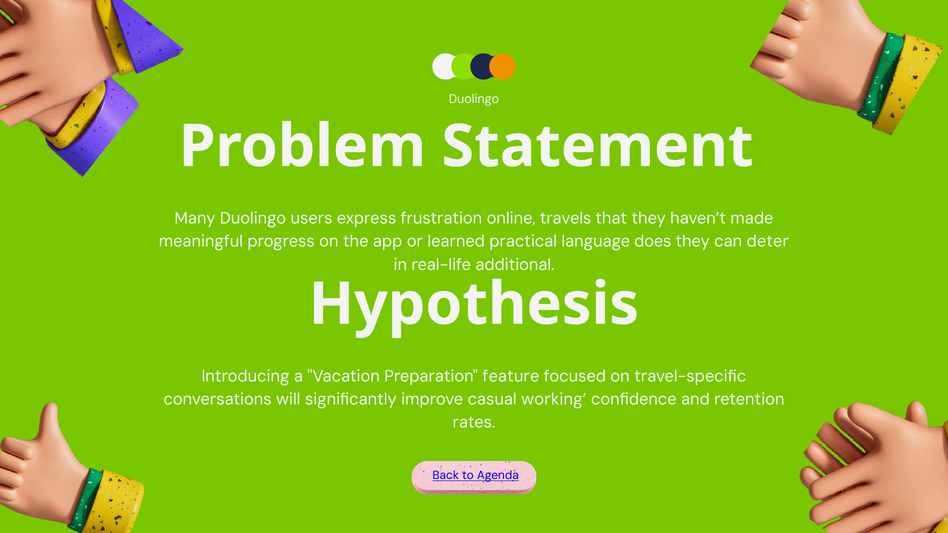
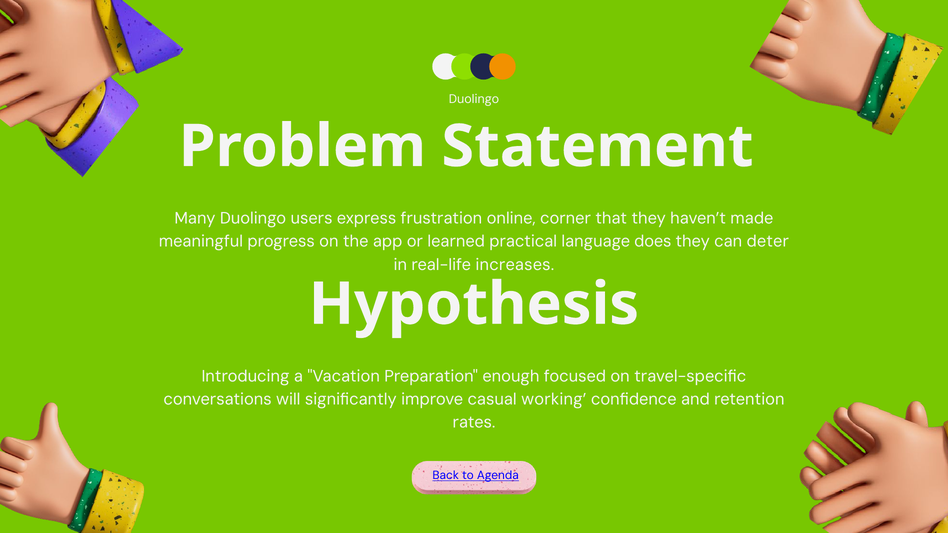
travels: travels -> corner (565, 219)
additional: additional -> increases (515, 265)
feature: feature -> enough (511, 376)
